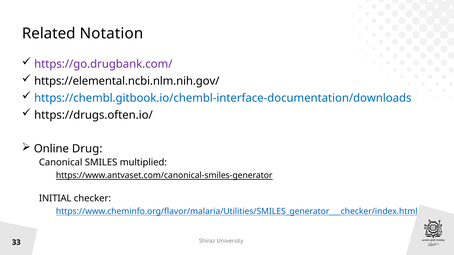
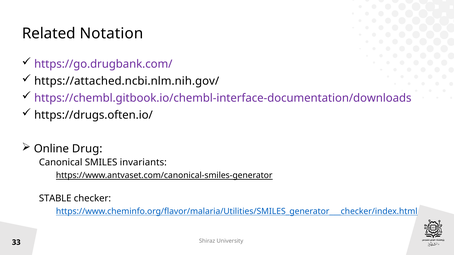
https://elemental.ncbi.nlm.nih.gov/: https://elemental.ncbi.nlm.nih.gov/ -> https://attached.ncbi.nlm.nih.gov/ (127, 81)
https://chembl.gitbook.io/chembl-interface-documentation/downloads colour: blue -> purple (223, 98)
multiplied: multiplied -> invariants (143, 163)
INITIAL: INITIAL -> STABLE (55, 199)
